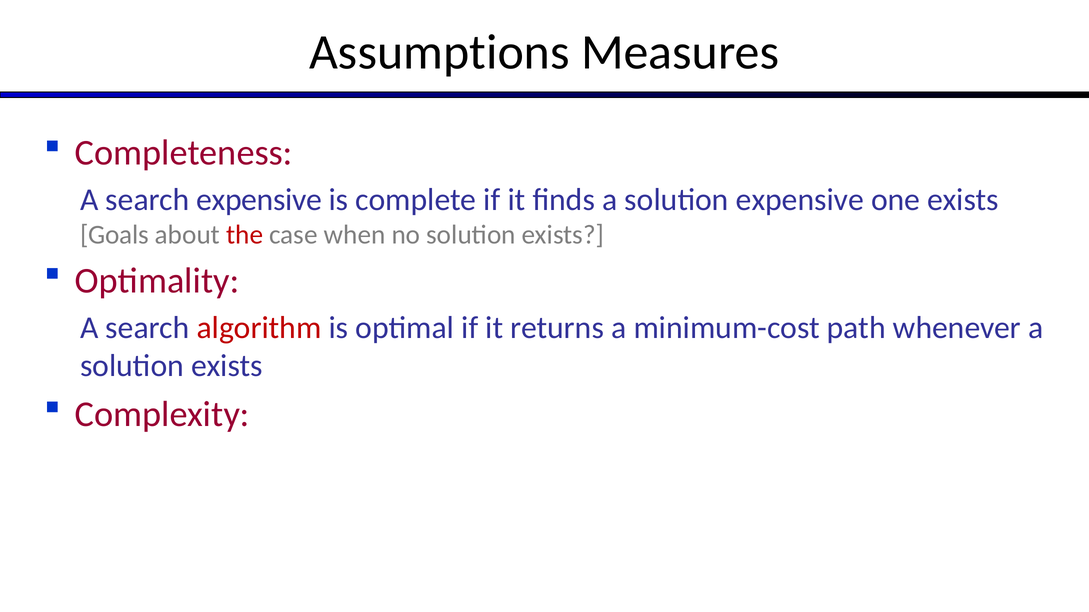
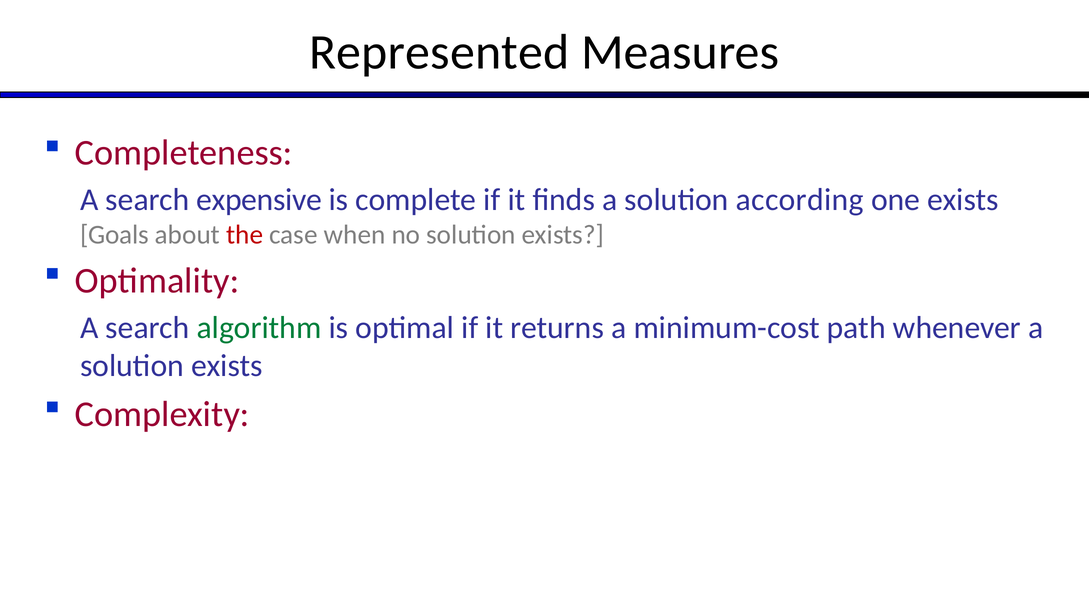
Assumptions: Assumptions -> Represented (439, 52)
solution expensive: expensive -> according (800, 200)
algorithm colour: red -> green (259, 328)
